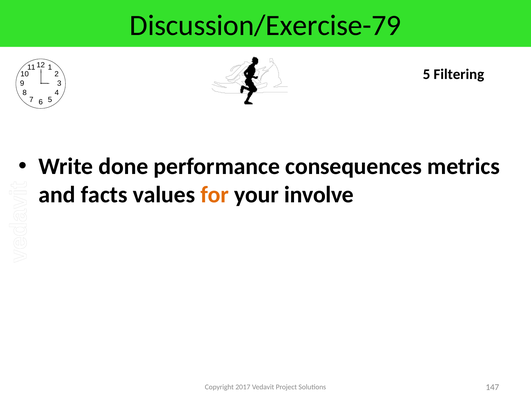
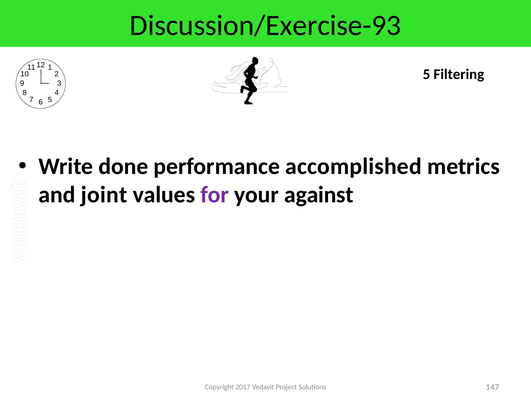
Discussion/Exercise-79: Discussion/Exercise-79 -> Discussion/Exercise-93 (265, 26)
consequences: consequences -> accomplished (353, 167)
facts: facts -> joint (104, 195)
for colour: orange -> purple (215, 195)
involve: involve -> against (319, 195)
